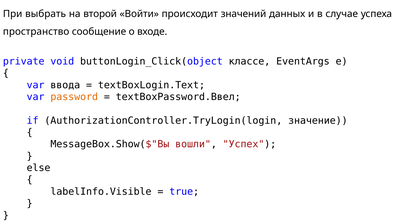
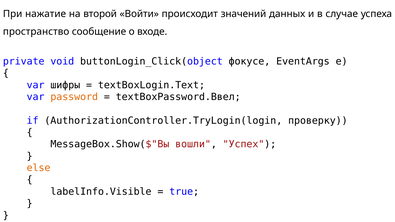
выбрать: выбрать -> нажатие (46, 14)
классе: классе -> фокусе (249, 61)
ввода: ввода -> шифры (65, 85)
значение: значение -> проверку (318, 121)
else colour: black -> orange (39, 168)
